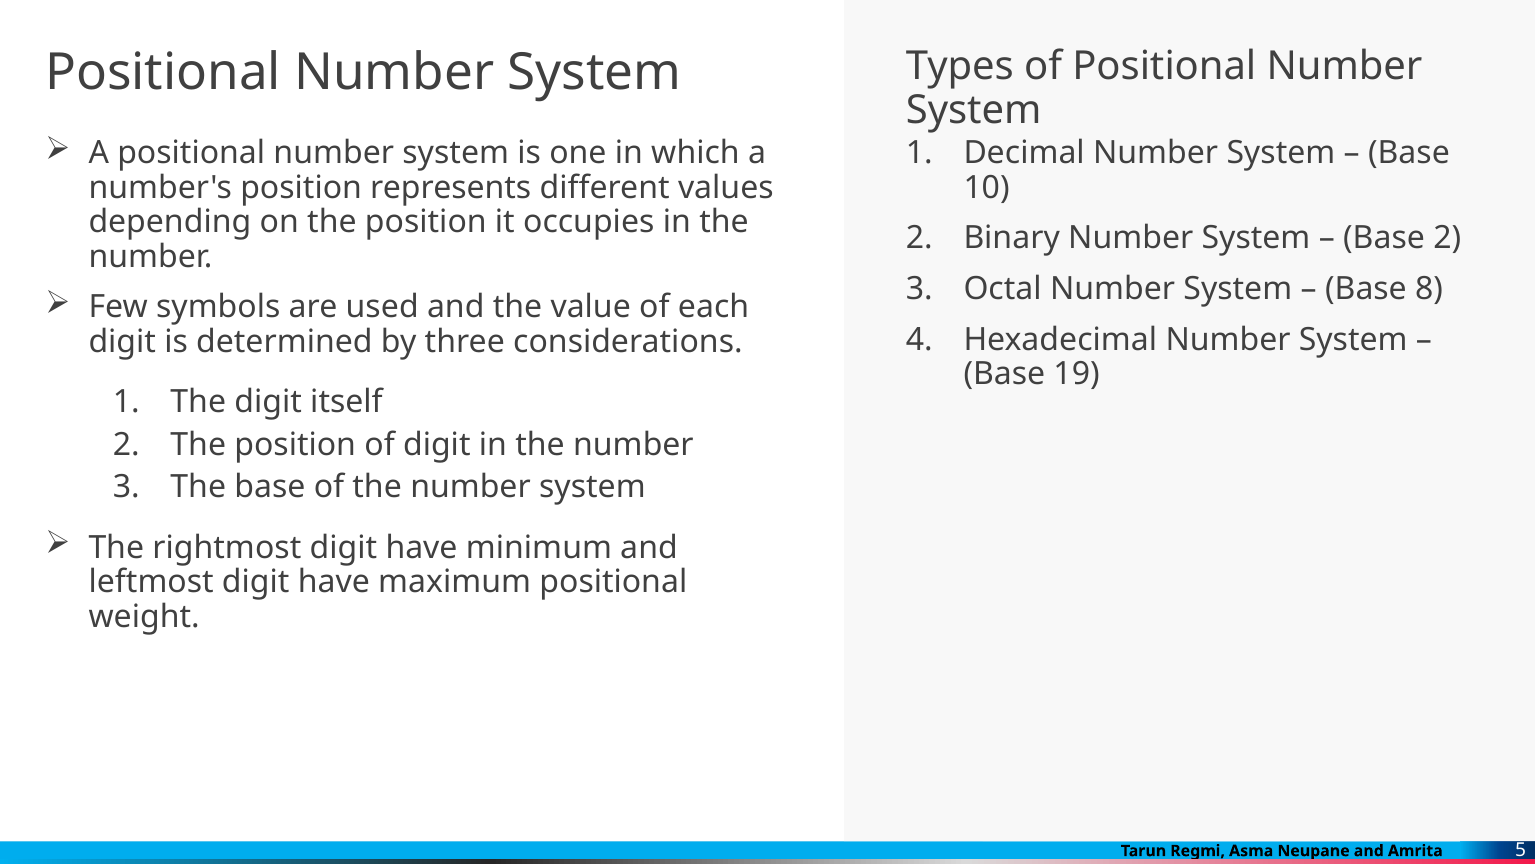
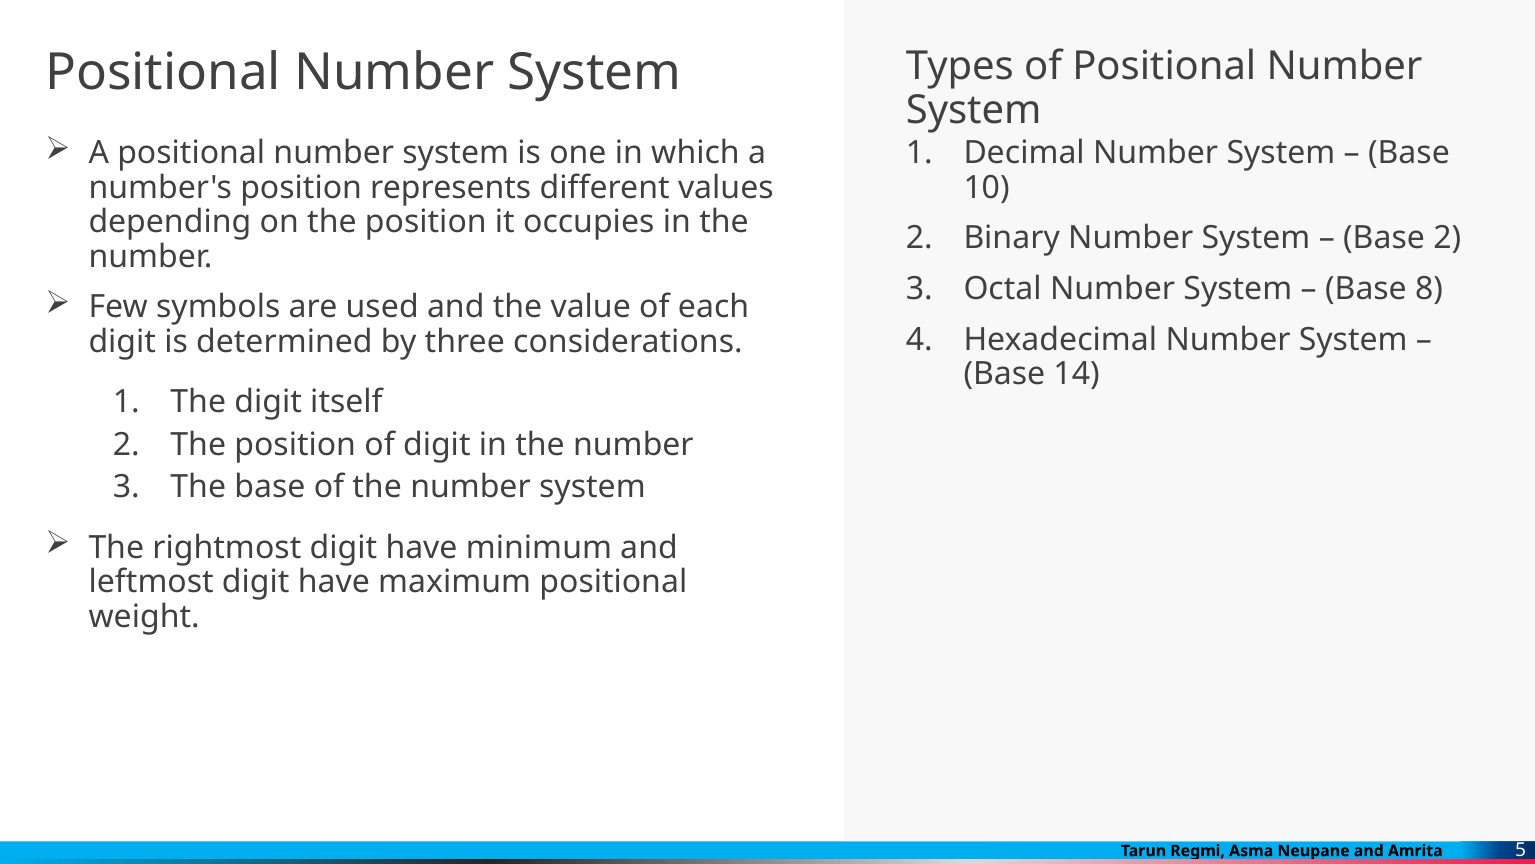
19: 19 -> 14 (1077, 374)
